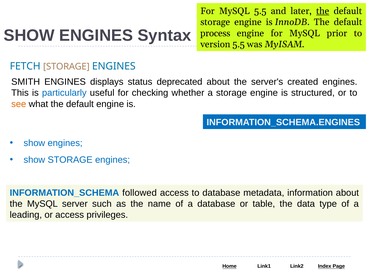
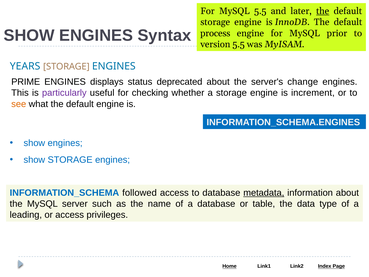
FETCH: FETCH -> YEARS (25, 66)
SMITH: SMITH -> PRIME (26, 82)
created: created -> change (303, 82)
particularly colour: blue -> purple (64, 93)
structured: structured -> increment (313, 93)
metadata underline: none -> present (264, 193)
